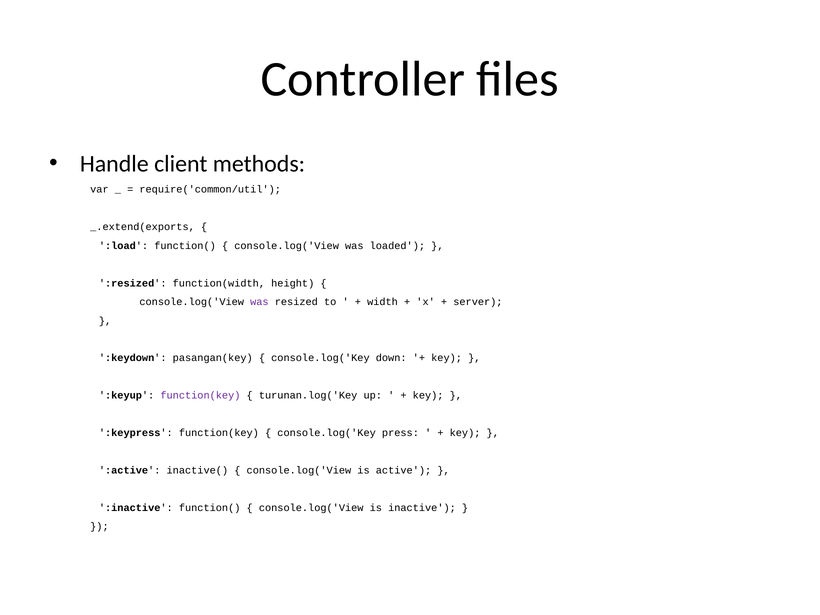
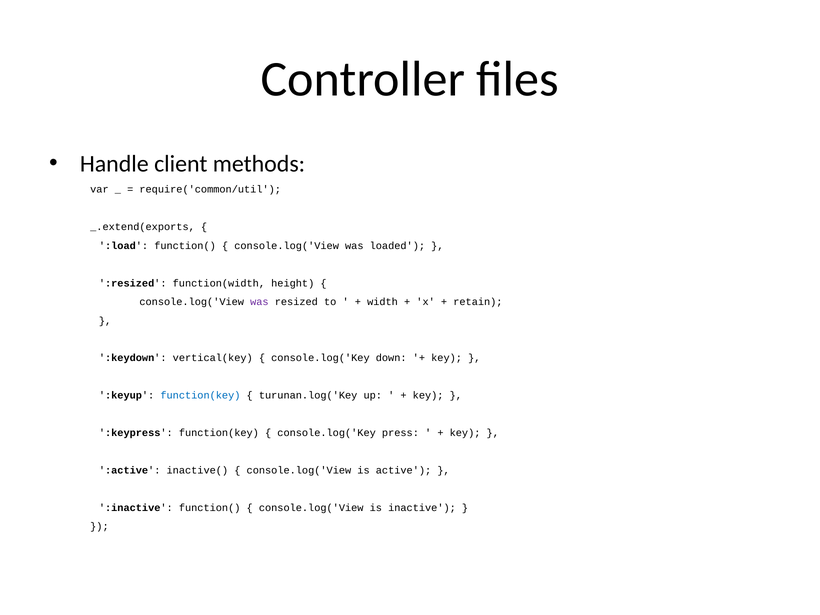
server: server -> retain (478, 302)
pasangan(key: pasangan(key -> vertical(key (213, 358)
function(key colour: purple -> blue (200, 396)
